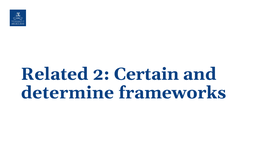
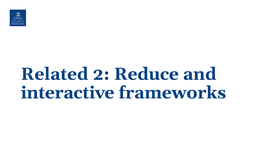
Certain: Certain -> Reduce (146, 74)
determine: determine -> interactive (68, 92)
